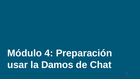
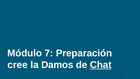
4: 4 -> 7 (49, 53)
usar: usar -> cree (18, 65)
Chat underline: none -> present (101, 65)
